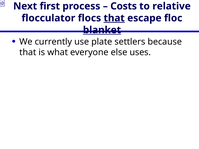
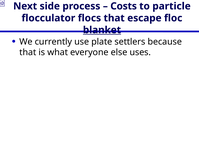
first: first -> side (50, 6)
relative: relative -> particle (172, 6)
that underline: present -> none (114, 18)
